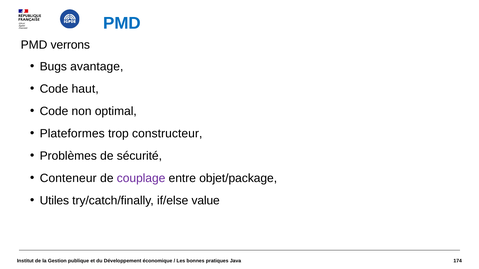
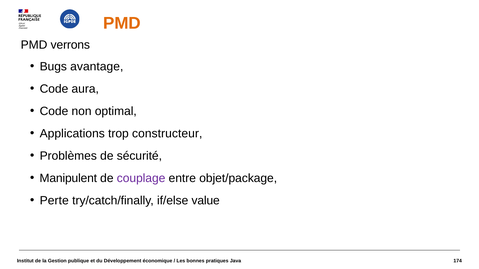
PMD colour: blue -> orange (122, 23)
haut: haut -> aura (85, 89)
Plateformes: Plateformes -> Applications (72, 134)
Conteneur: Conteneur -> Manipulent (68, 179)
Utiles: Utiles -> Perte (54, 201)
